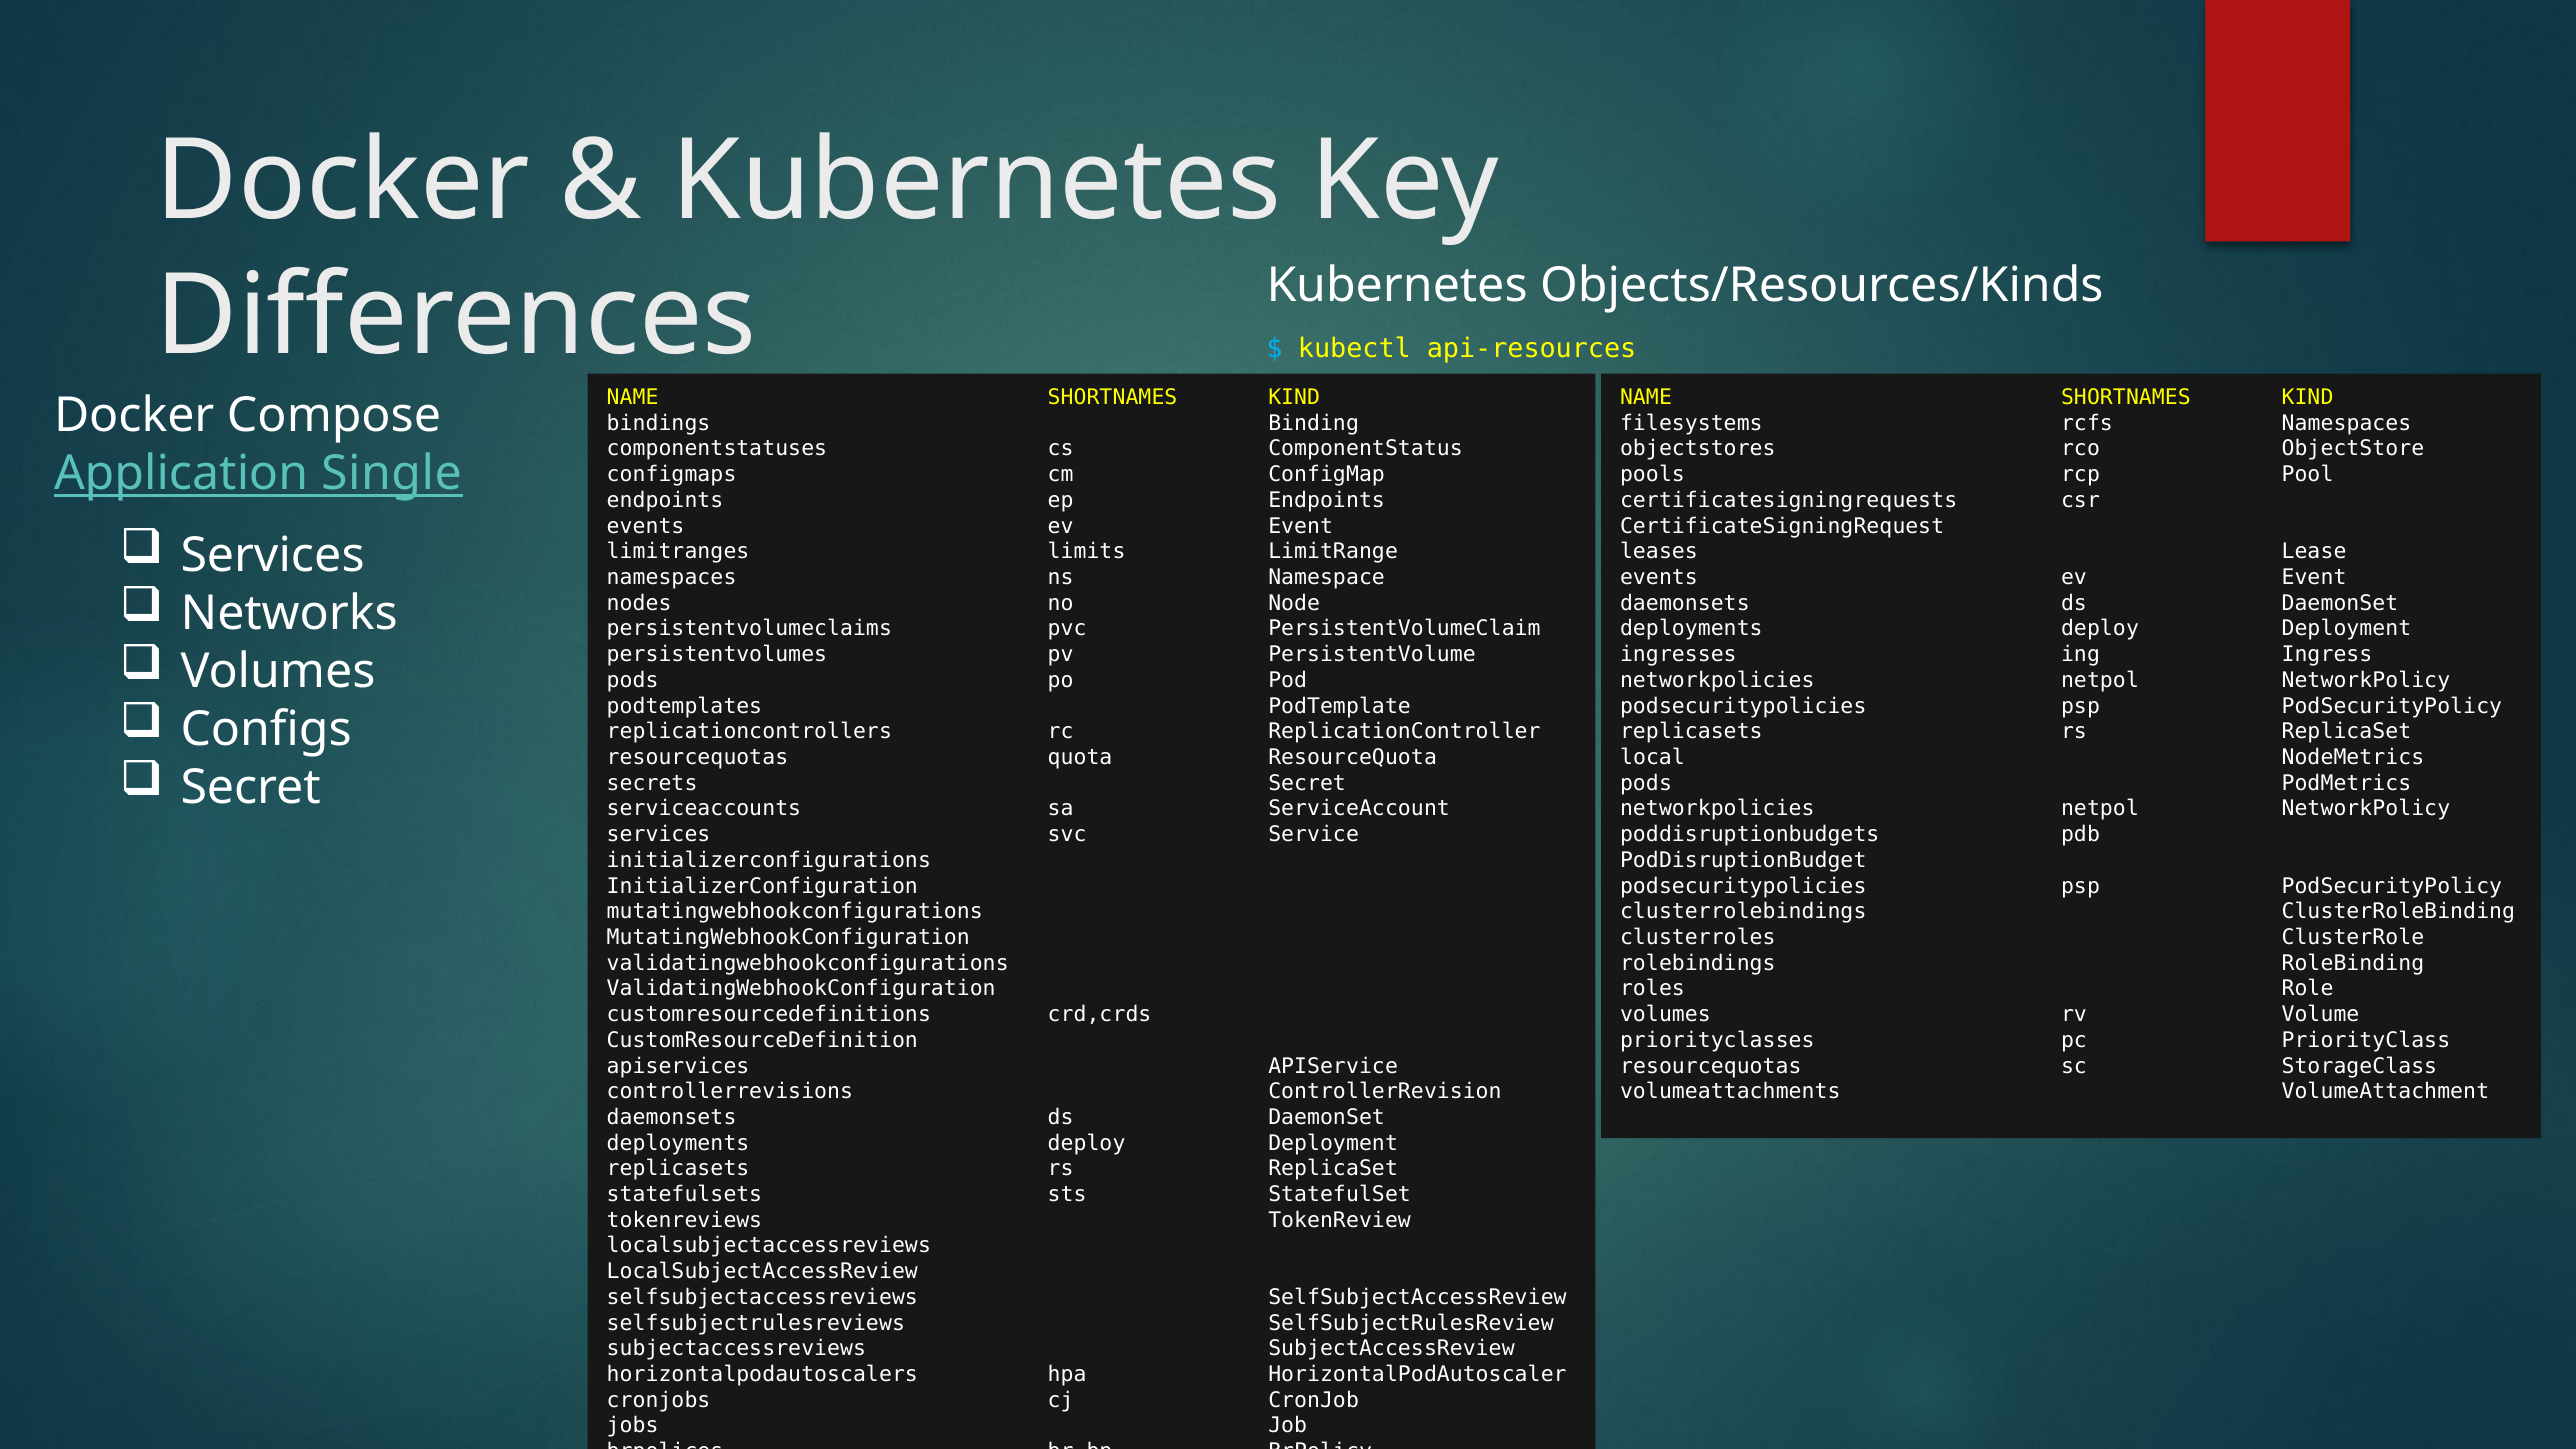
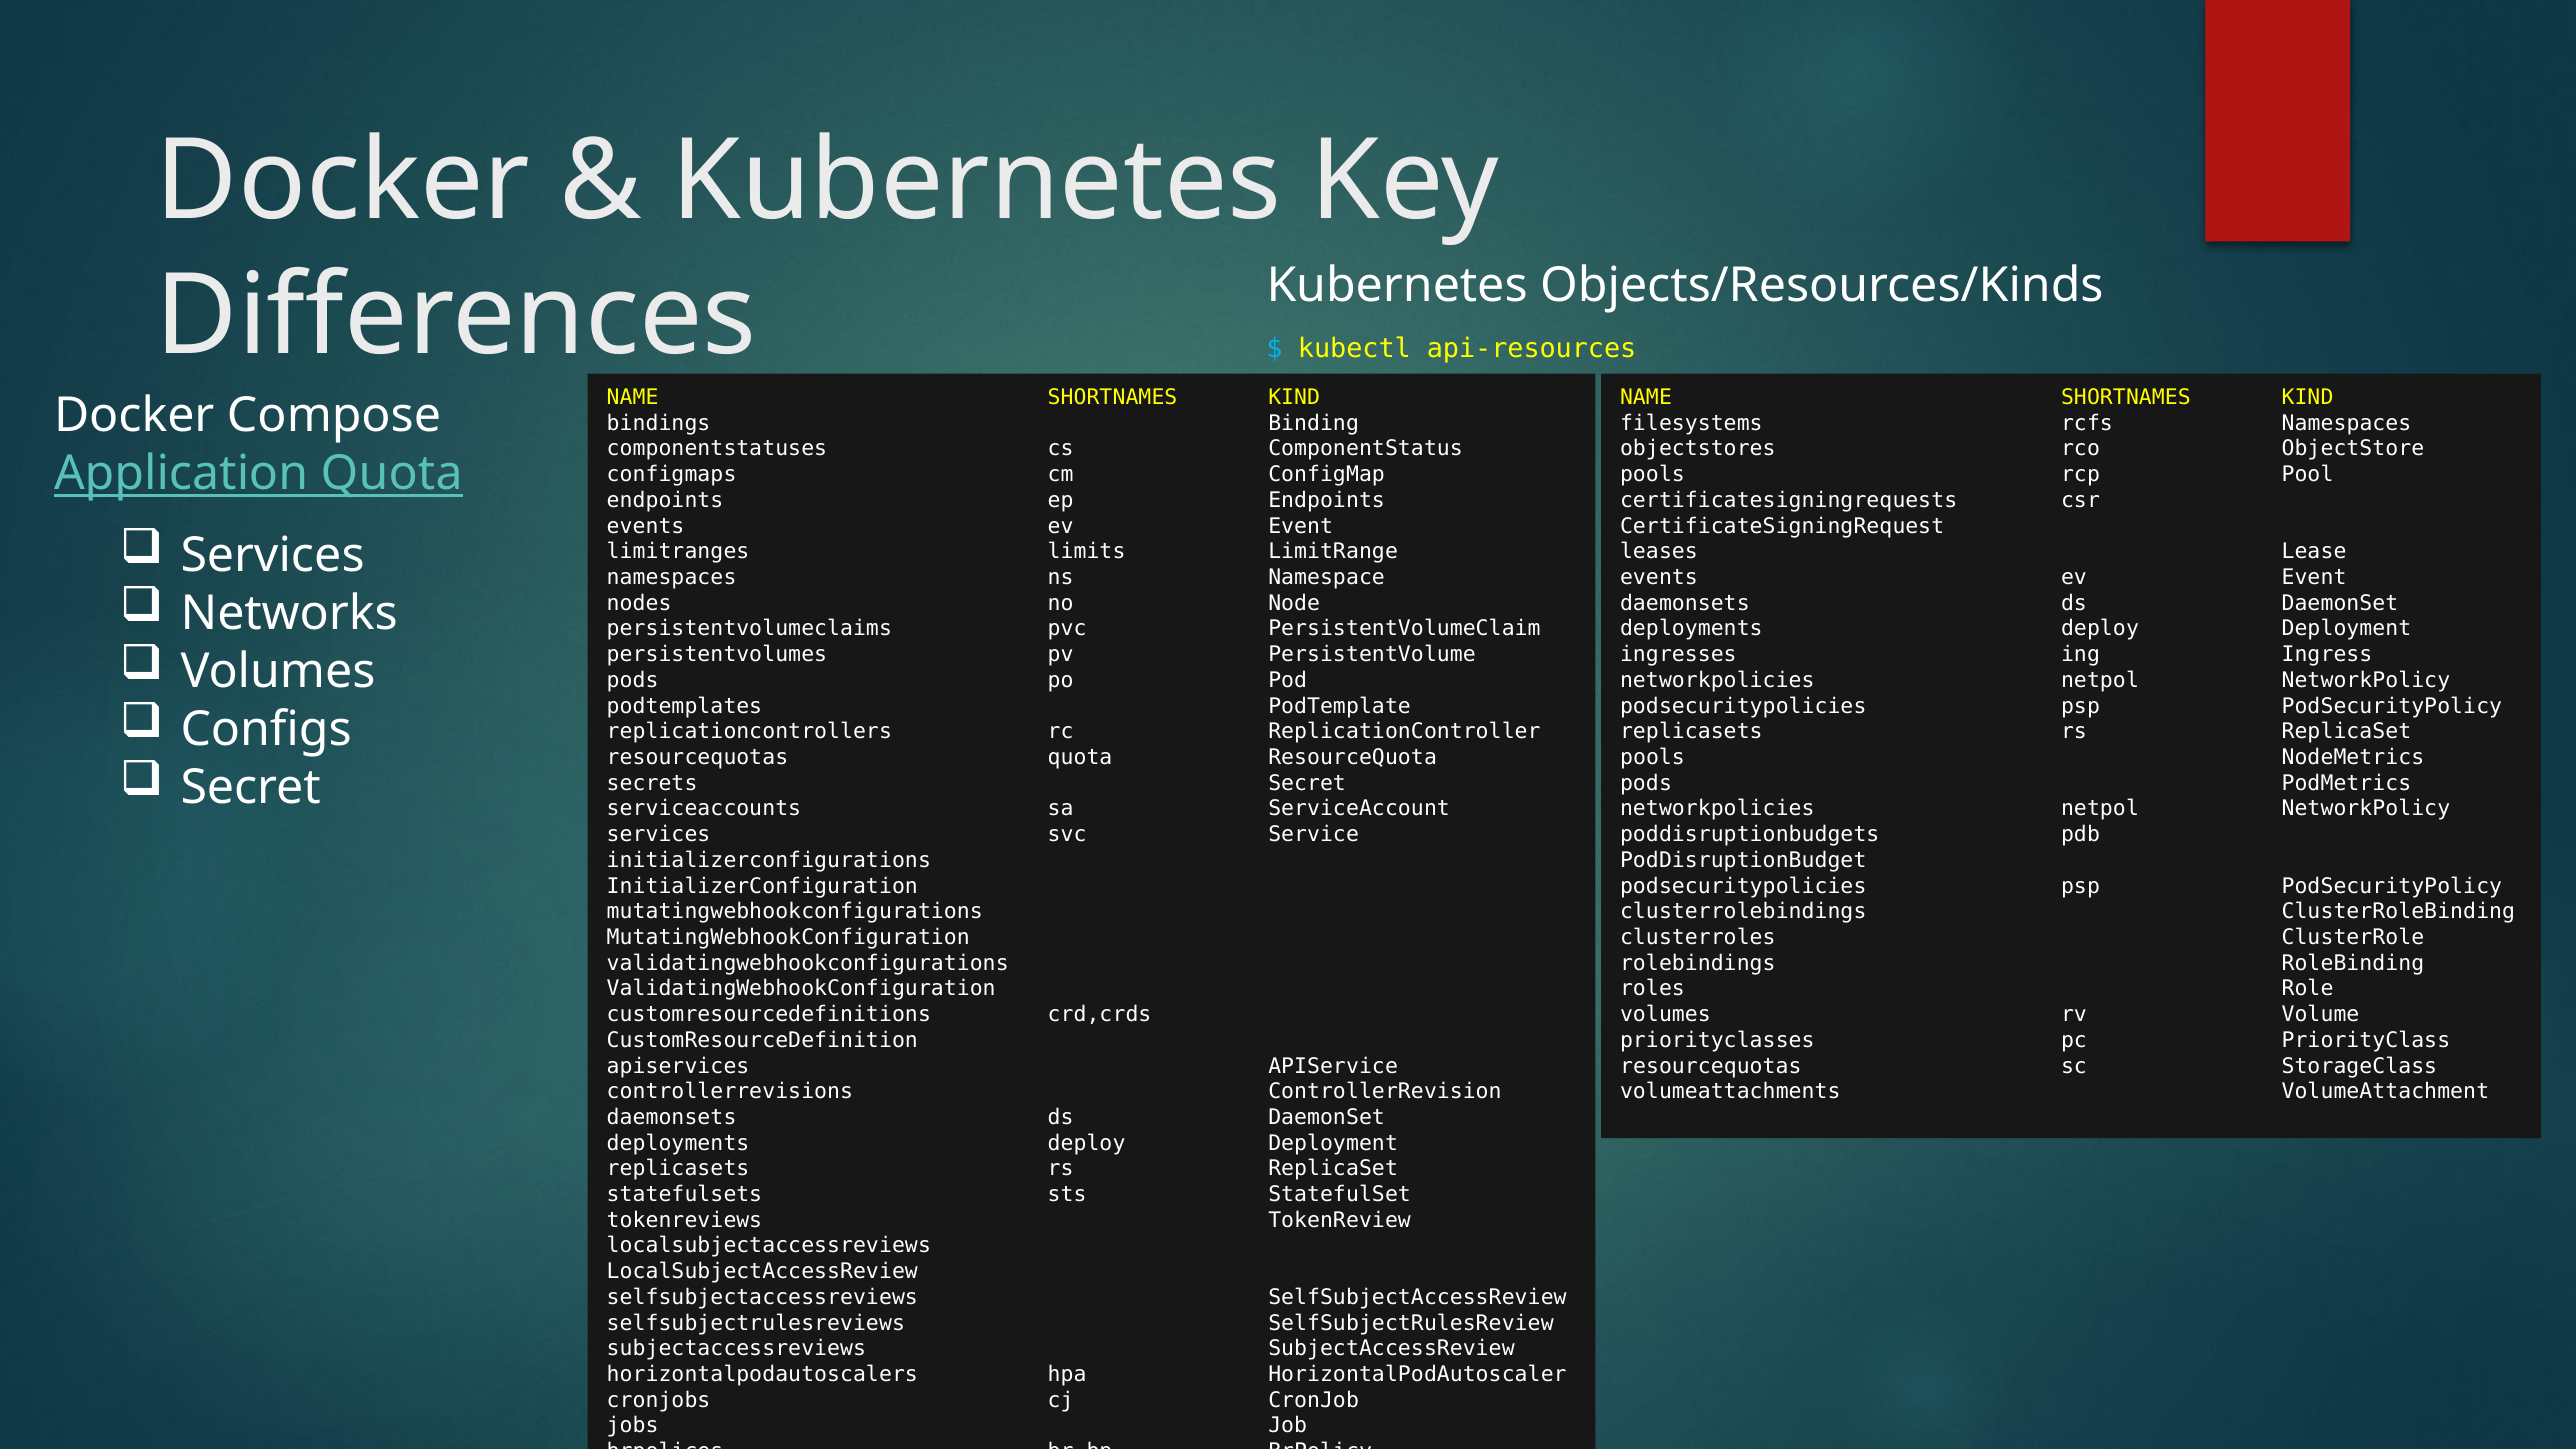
Application Single: Single -> Quota (392, 473)
local: local -> pools (1652, 757)
